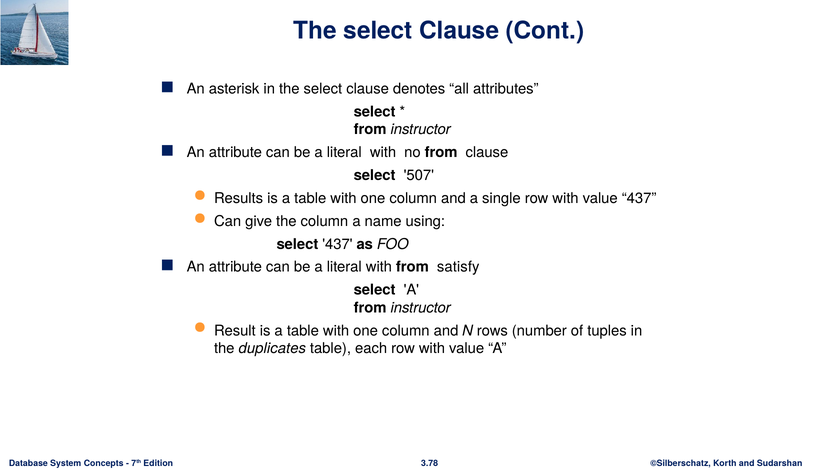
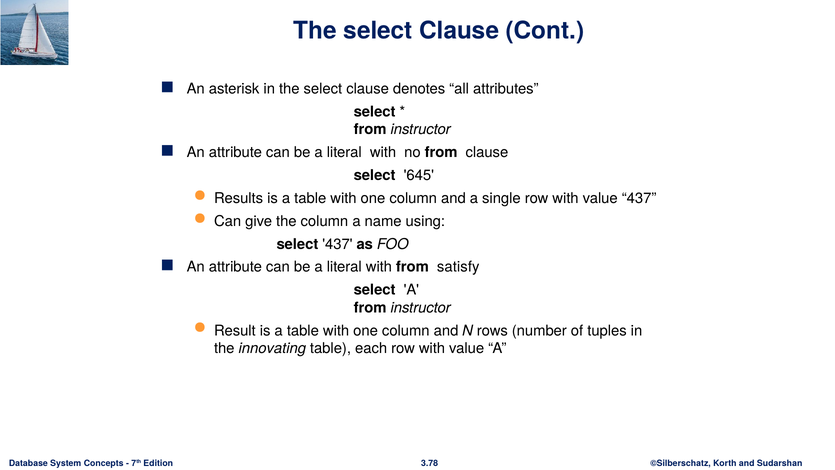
507: 507 -> 645 (419, 175)
duplicates: duplicates -> innovating (272, 348)
